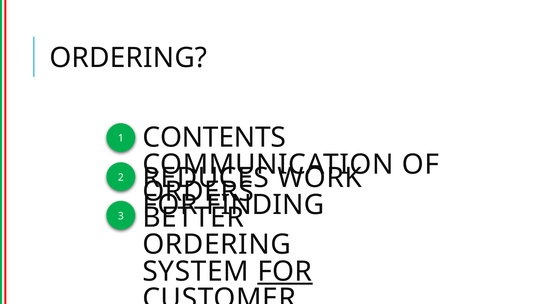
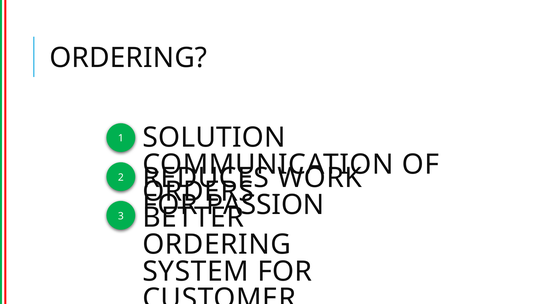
CONTENTS: CONTENTS -> SOLUTION (214, 138)
FINDING: FINDING -> PASSION (265, 205)
FOR underline: present -> none (285, 272)
